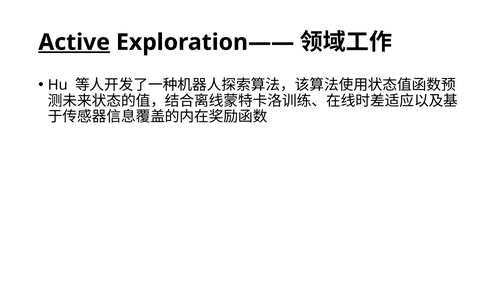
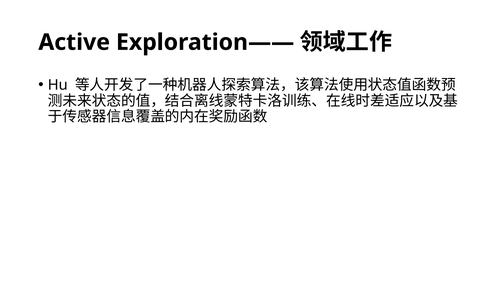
Active underline: present -> none (74, 42)
